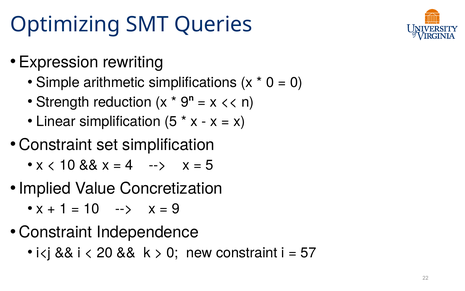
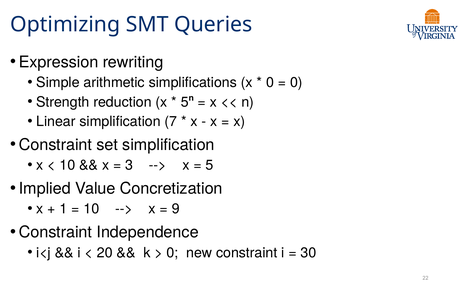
9: 9 -> 5 (185, 102)
simplification 5: 5 -> 7 (171, 121)
4: 4 -> 3 (129, 165)
57: 57 -> 30 (308, 252)
